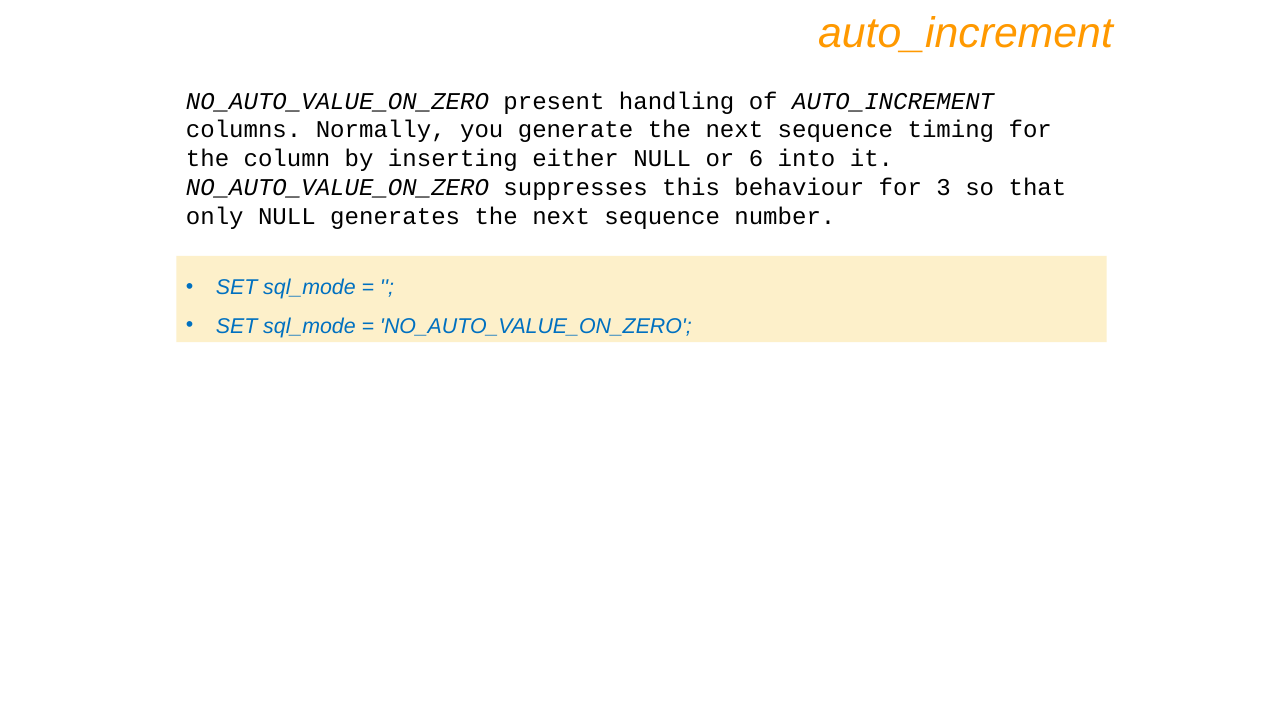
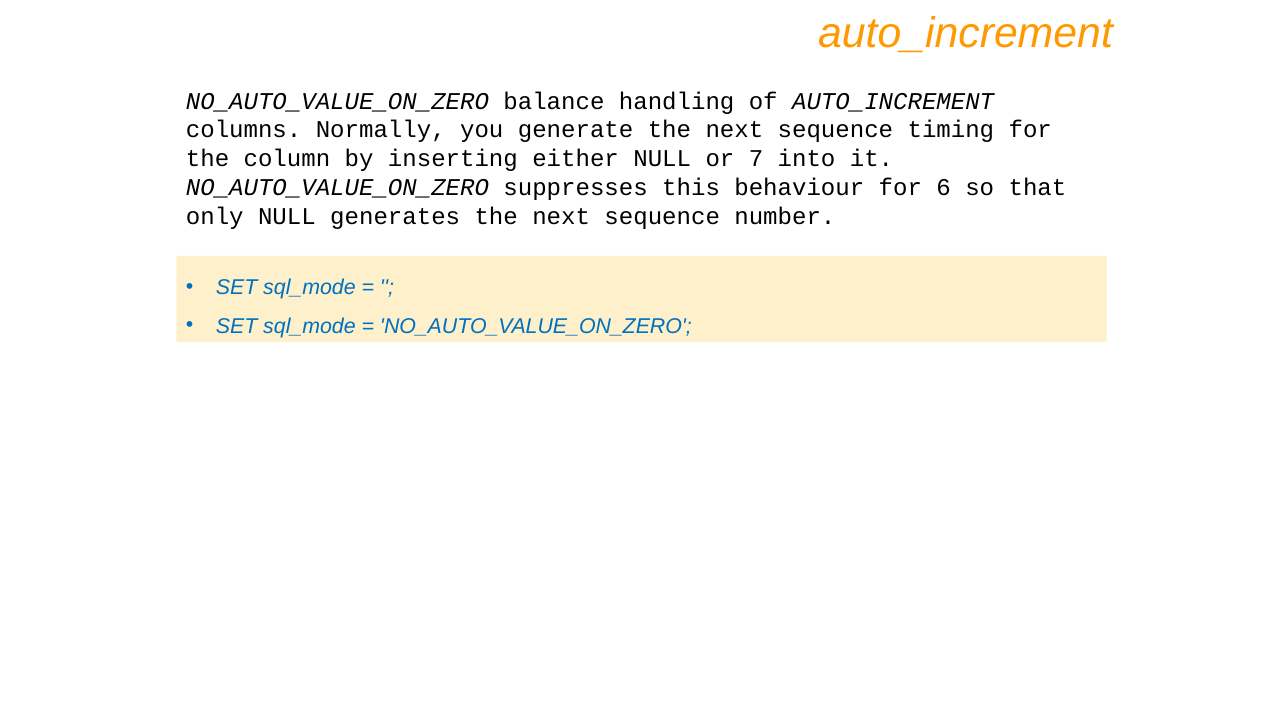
present: present -> balance (554, 101)
6: 6 -> 7 (756, 159)
3: 3 -> 6 (944, 188)
